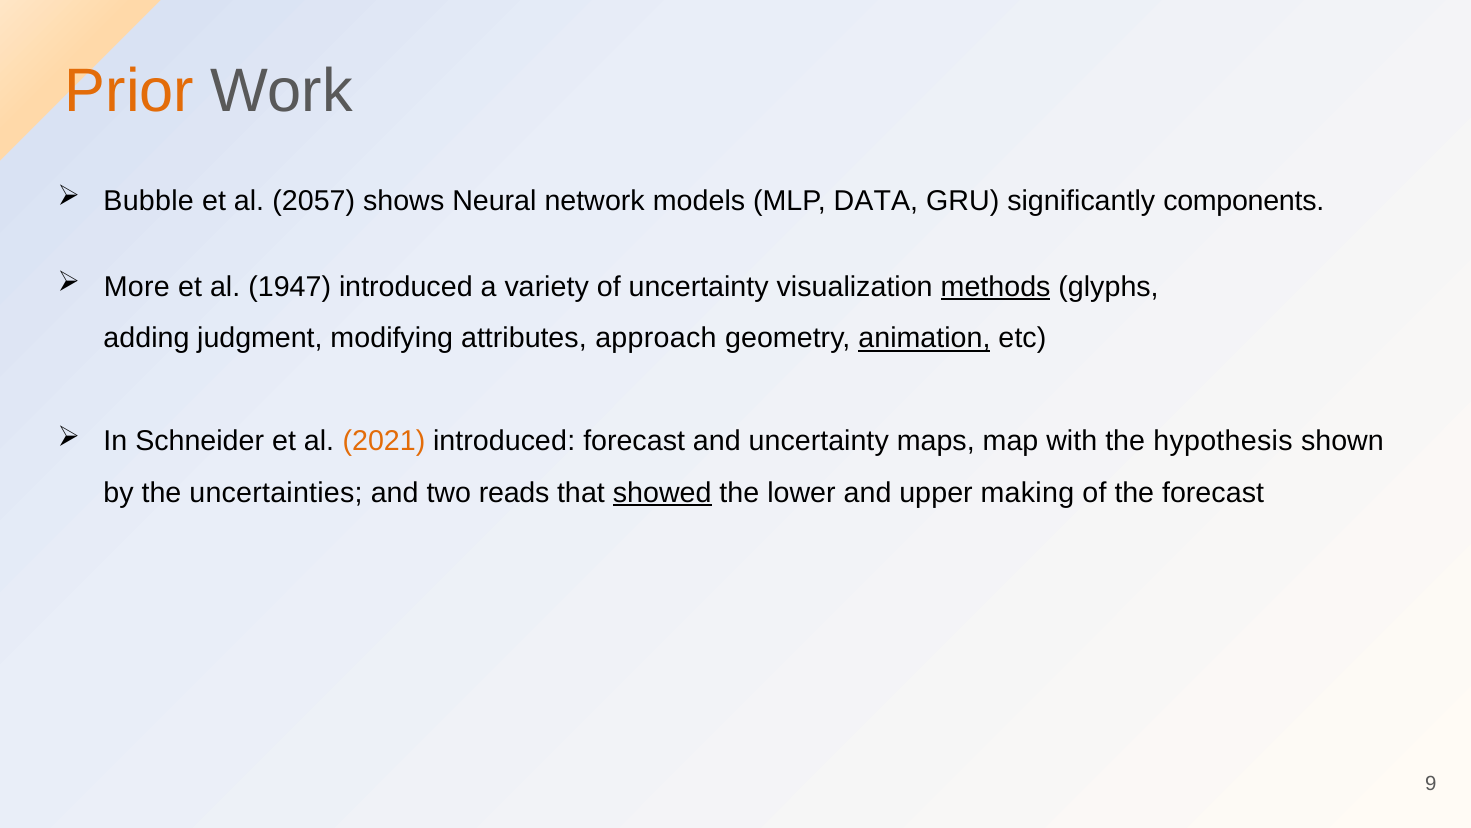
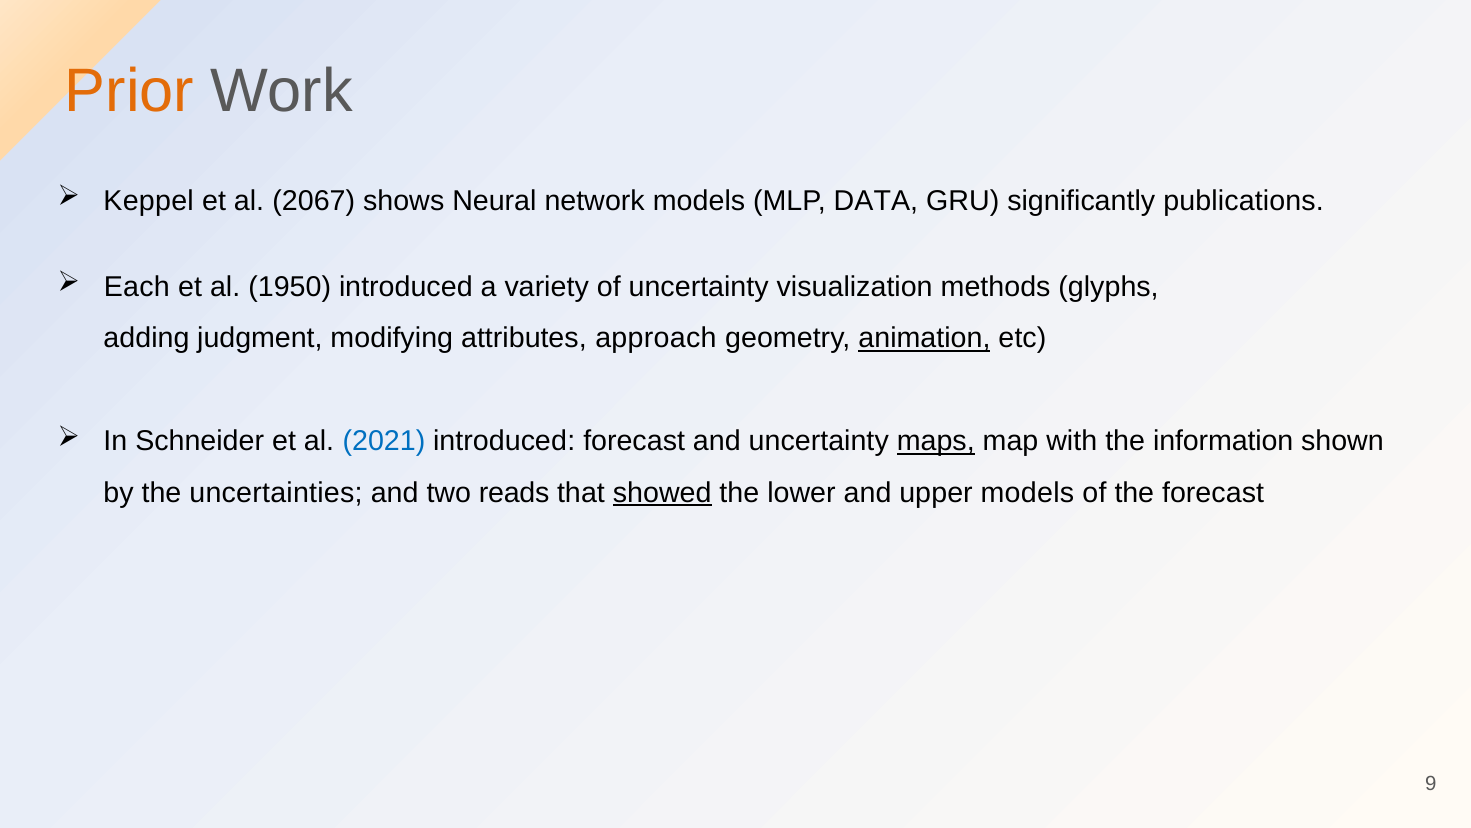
Bubble: Bubble -> Keppel (149, 201)
2057: 2057 -> 2067 (314, 201)
components: components -> publications (1244, 201)
More: More -> Each (137, 287)
1947: 1947 -> 1950 (290, 287)
methods underline: present -> none (996, 287)
2021 colour: orange -> blue (384, 441)
maps underline: none -> present (936, 441)
hypothesis: hypothesis -> information (1223, 441)
upper making: making -> models (1027, 493)
